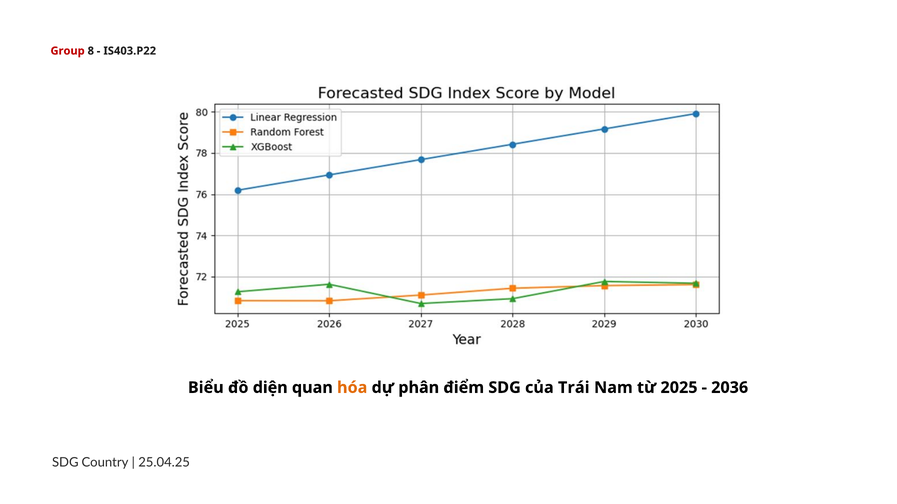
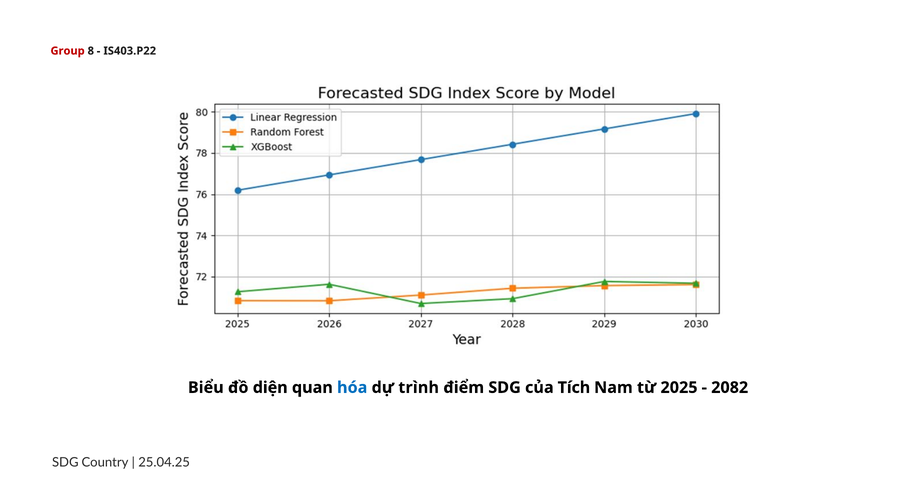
hóa colour: orange -> blue (352, 388)
phân: phân -> trình (419, 388)
Trái: Trái -> Tích (574, 388)
2036: 2036 -> 2082 (730, 388)
